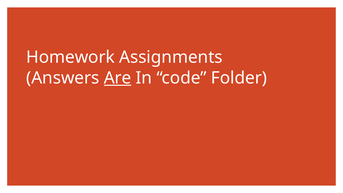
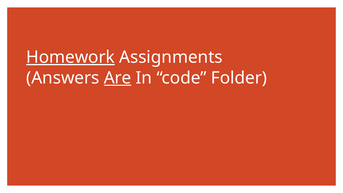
Homework underline: none -> present (70, 57)
